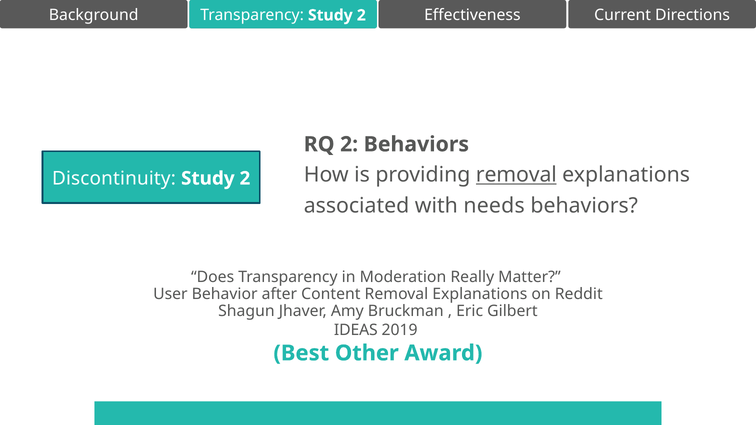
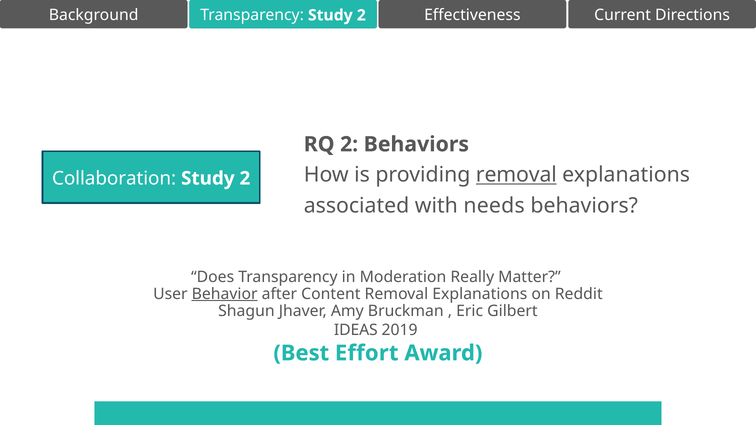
Discontinuity: Discontinuity -> Collaboration (114, 178)
Behavior underline: none -> present (225, 294)
Other: Other -> Effort (367, 353)
